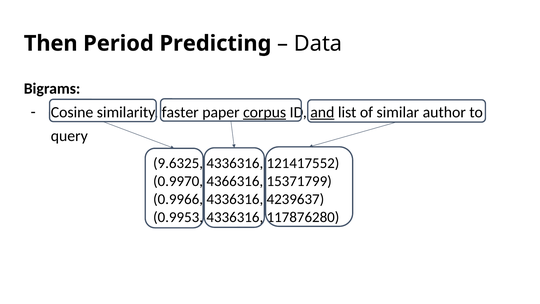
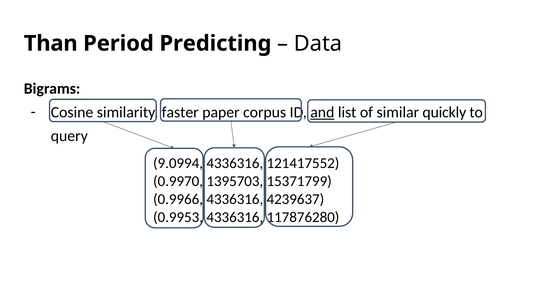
Then: Then -> Than (51, 43)
corpus underline: present -> none (265, 112)
author: author -> quickly (444, 112)
9.6325: 9.6325 -> 9.0994 (178, 163)
4366316: 4366316 -> 1395703 (235, 181)
